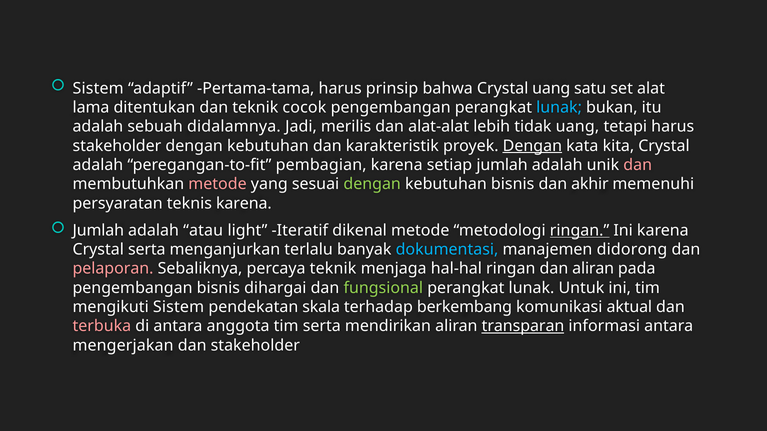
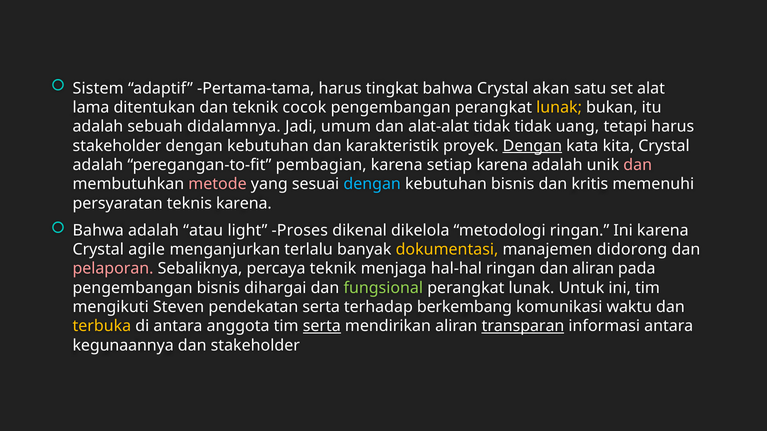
prinsip: prinsip -> tingkat (392, 88)
Crystal uang: uang -> akan (551, 88)
lunak colour: light blue -> yellow (559, 108)
merilis: merilis -> umum (346, 127)
alat-alat lebih: lebih -> tidak (492, 127)
setiap jumlah: jumlah -> karena (502, 165)
dengan colour: light green -> light blue (372, 184)
akhir: akhir -> kritis (590, 184)
Jumlah: Jumlah -> Bahwa (98, 231)
Iteratif: Iteratif -> Proses (300, 231)
dikenal metode: metode -> dikelola (420, 231)
ringan underline: present -> none (580, 231)
Crystal serta: serta -> agile (147, 250)
dokumentasi colour: light blue -> yellow (447, 250)
mengikuti Sistem: Sistem -> Steven (179, 307)
pendekatan skala: skala -> serta (321, 307)
aktual: aktual -> waktu (629, 307)
terbuka colour: pink -> yellow (102, 327)
serta underline: none -> present (322, 327)
mengerjakan: mengerjakan -> kegunaannya (123, 346)
